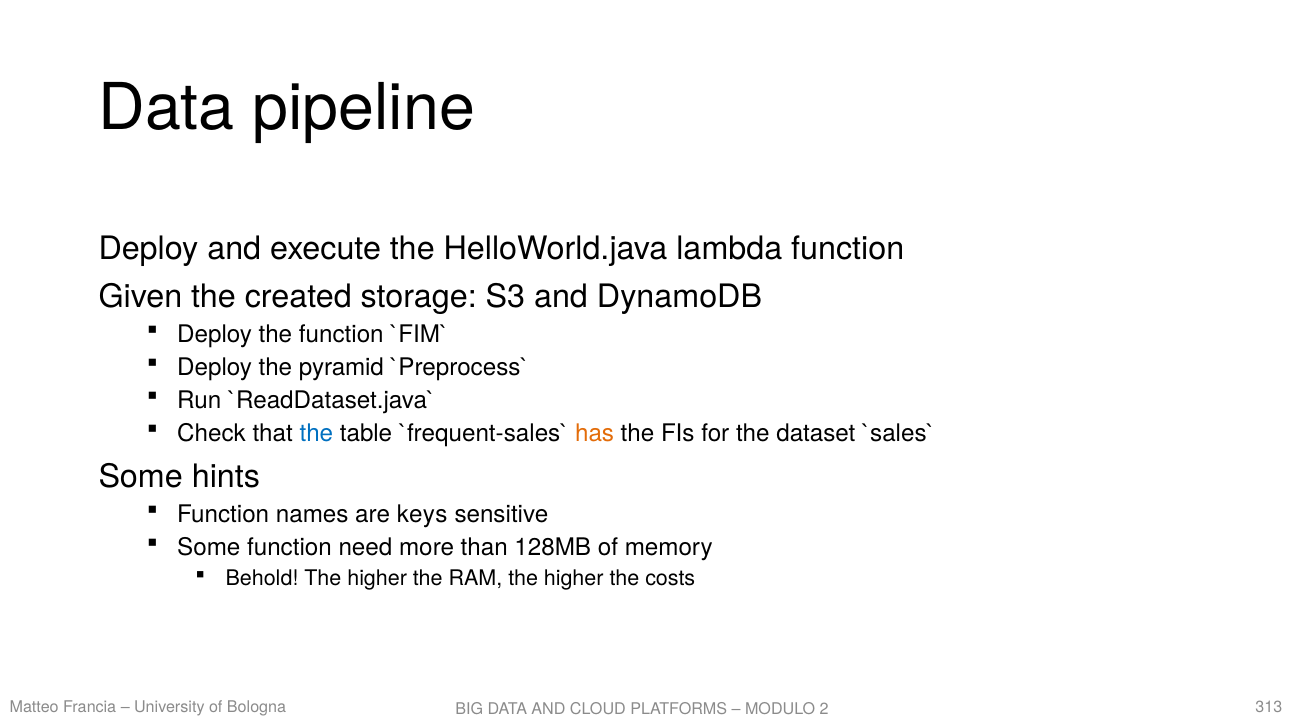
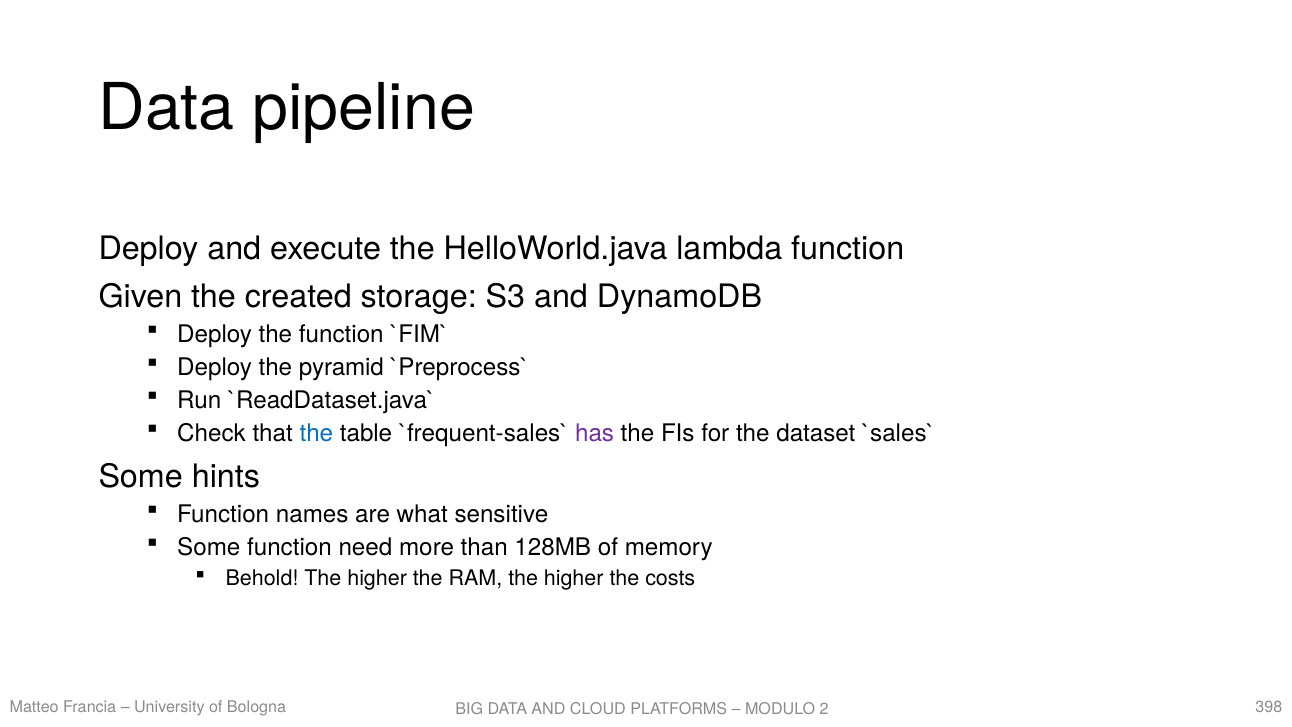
has colour: orange -> purple (595, 433)
keys: keys -> what (422, 514)
313: 313 -> 398 (1269, 707)
